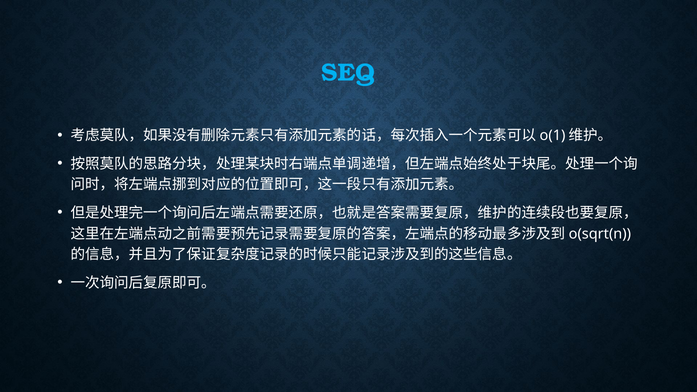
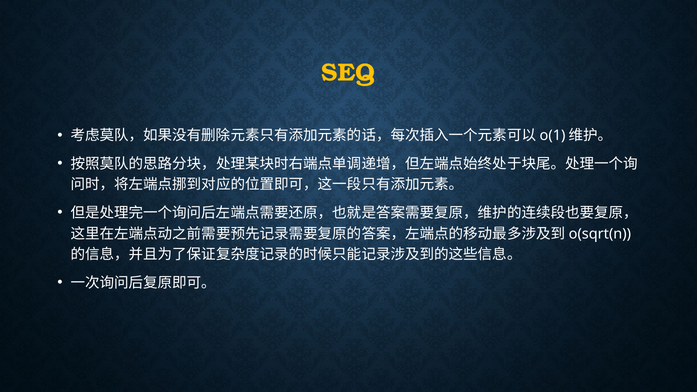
SEQ colour: light blue -> yellow (348, 73)
